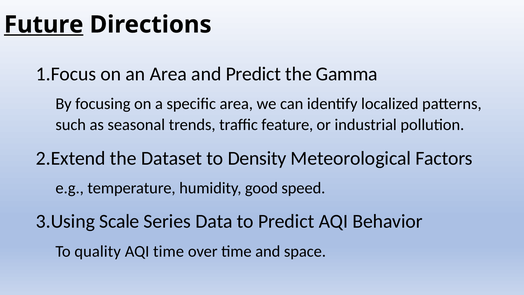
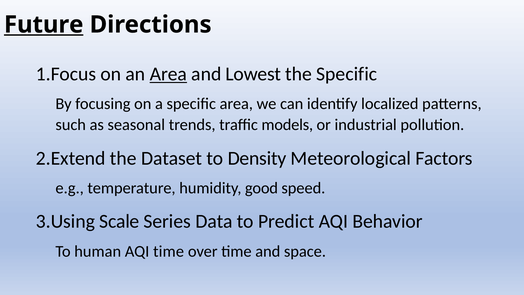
Area underline: none -> present (168, 74)
and Predict: Predict -> Lowest (253, 74)
the Gamma: Gamma -> Specific (347, 74)
feature: feature -> models (287, 125)
quality: quality -> human (98, 251)
